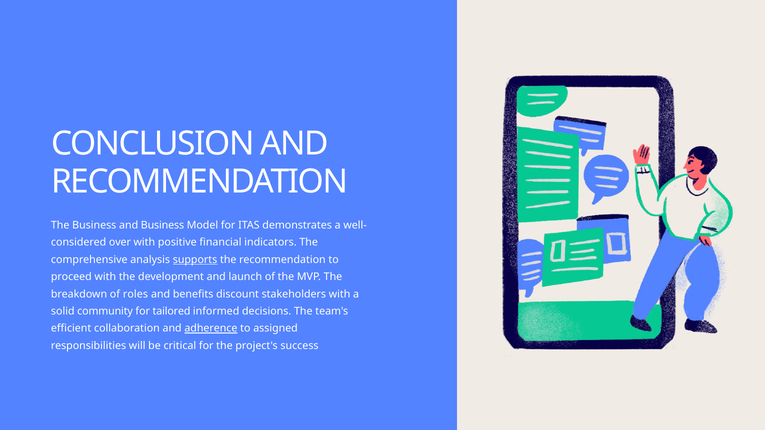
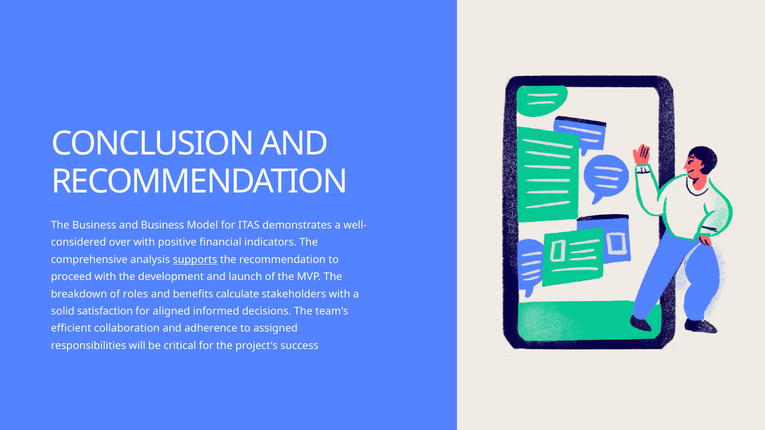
discount: discount -> calculate (238, 294)
community: community -> satisfaction (105, 311)
tailored: tailored -> aligned (171, 311)
adherence underline: present -> none (211, 329)
